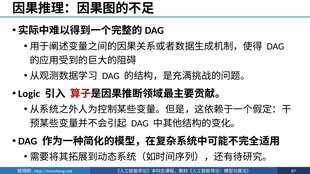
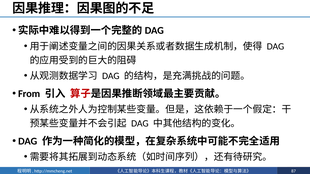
Logic: Logic -> From (29, 94)
